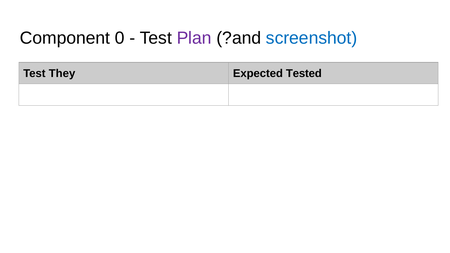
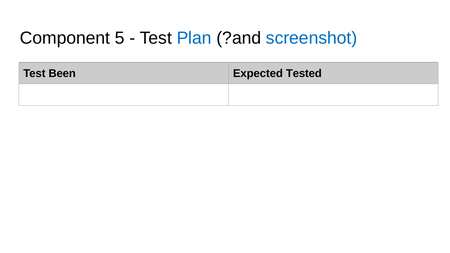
0: 0 -> 5 (120, 38)
Plan colour: purple -> blue (194, 38)
They: They -> Been (62, 73)
